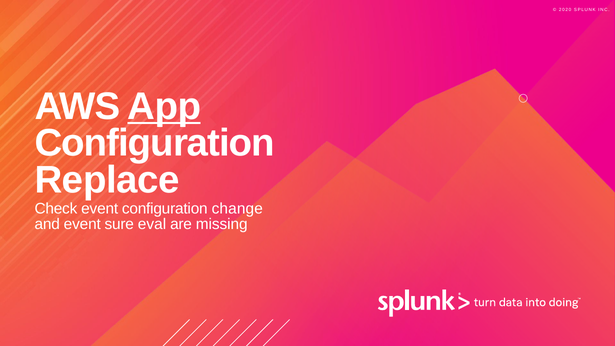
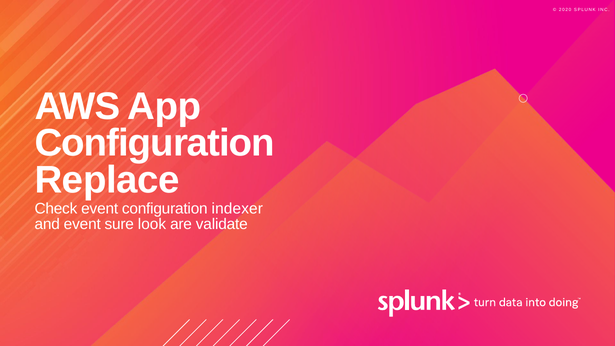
App underline: present -> none (164, 106)
change: change -> indexer (237, 209)
eval: eval -> look (152, 224)
missing: missing -> validate (222, 224)
